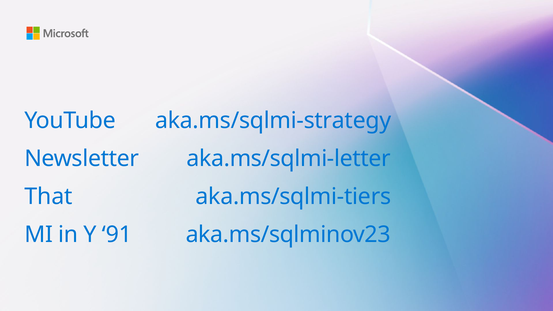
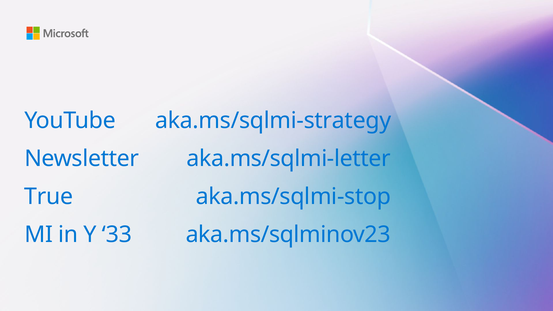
That: That -> True (49, 196)
aka.ms/sqlmi-tiers: aka.ms/sqlmi-tiers -> aka.ms/sqlmi-stop (293, 197)
91: 91 -> 33 (117, 234)
